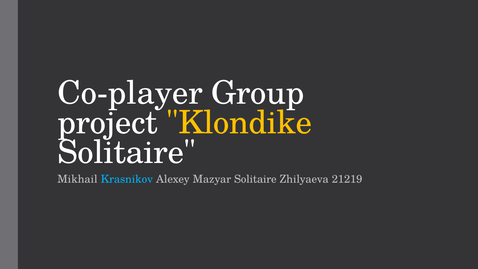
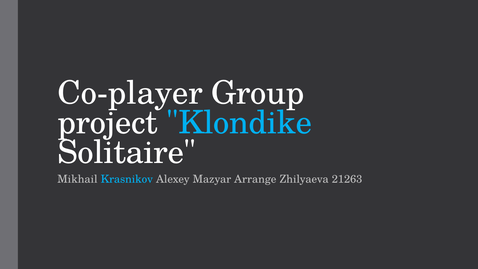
Klondike colour: yellow -> light blue (239, 123)
Mazyar Solitaire: Solitaire -> Arrange (255, 179)
21219: 21219 -> 21263 (347, 179)
